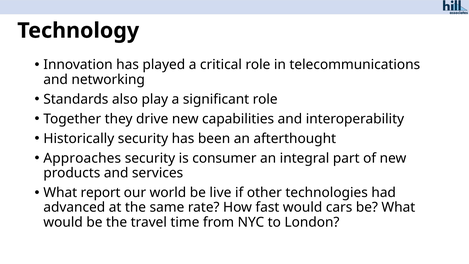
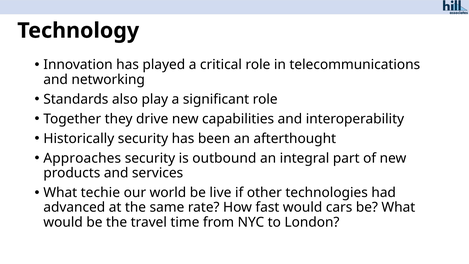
consumer: consumer -> outbound (224, 158)
report: report -> techie (100, 193)
